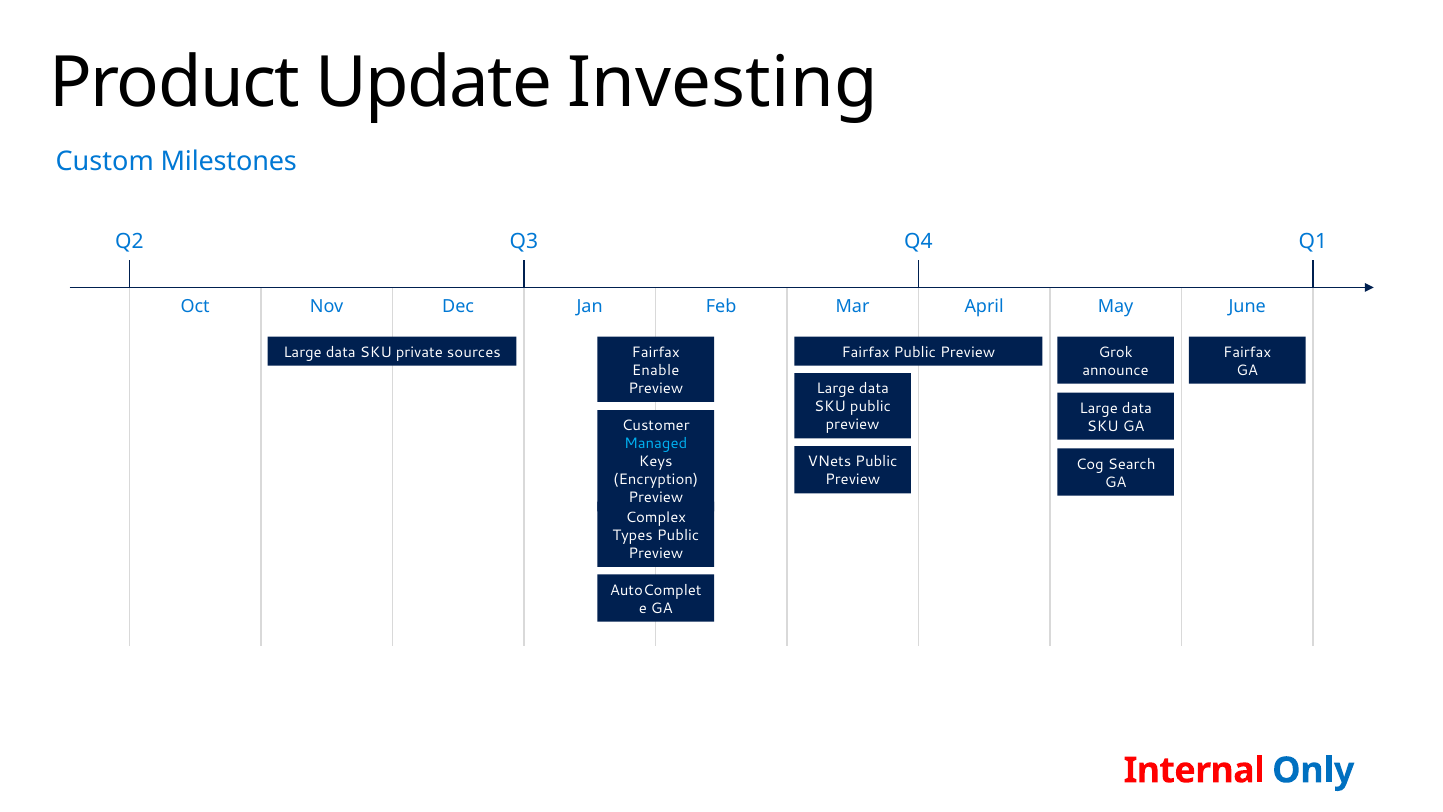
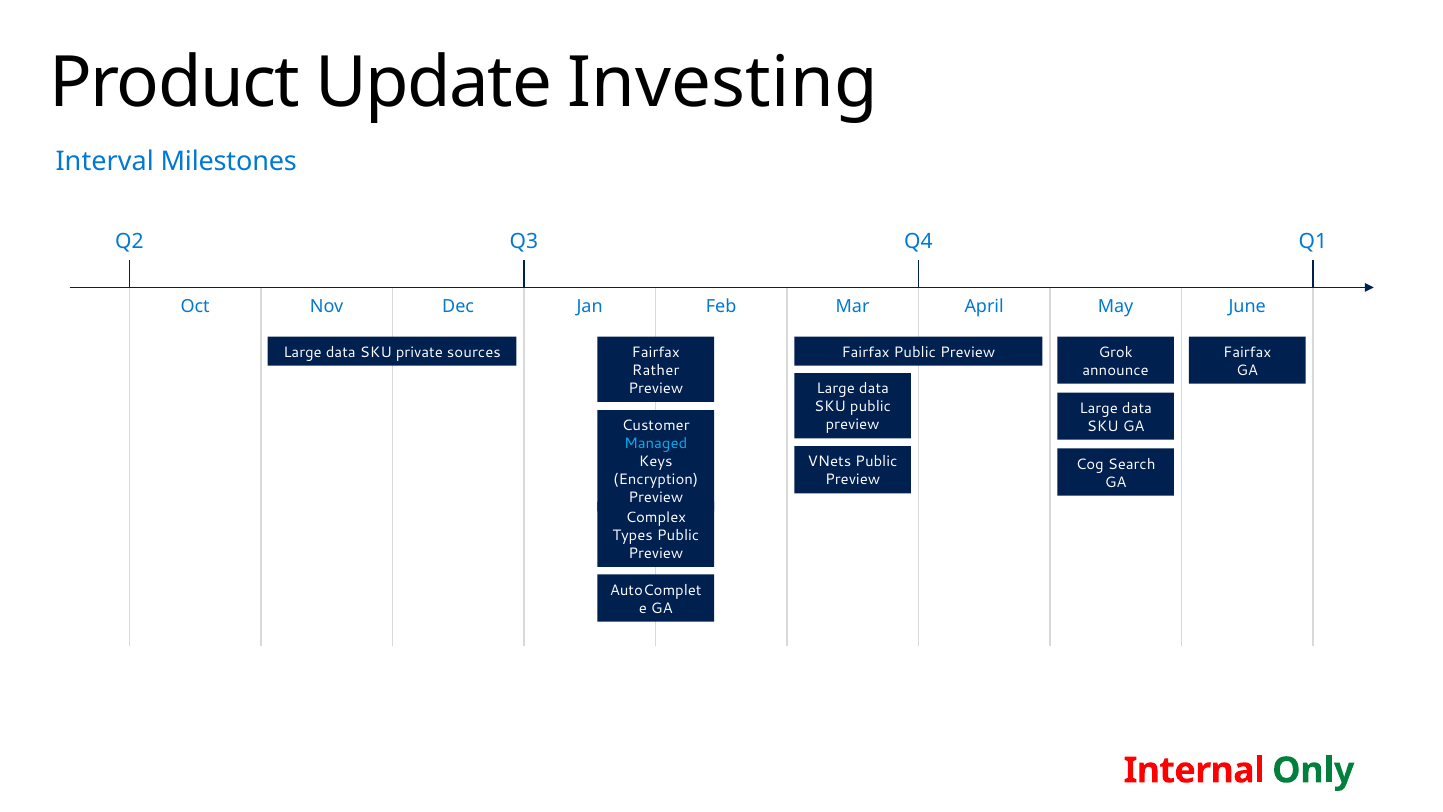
Custom: Custom -> Interval (105, 162)
Enable: Enable -> Rather (656, 370)
Only colour: blue -> green (1313, 770)
